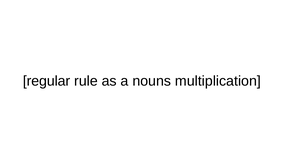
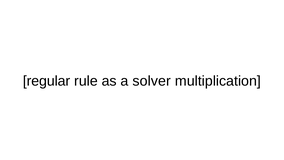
nouns: nouns -> solver (152, 81)
